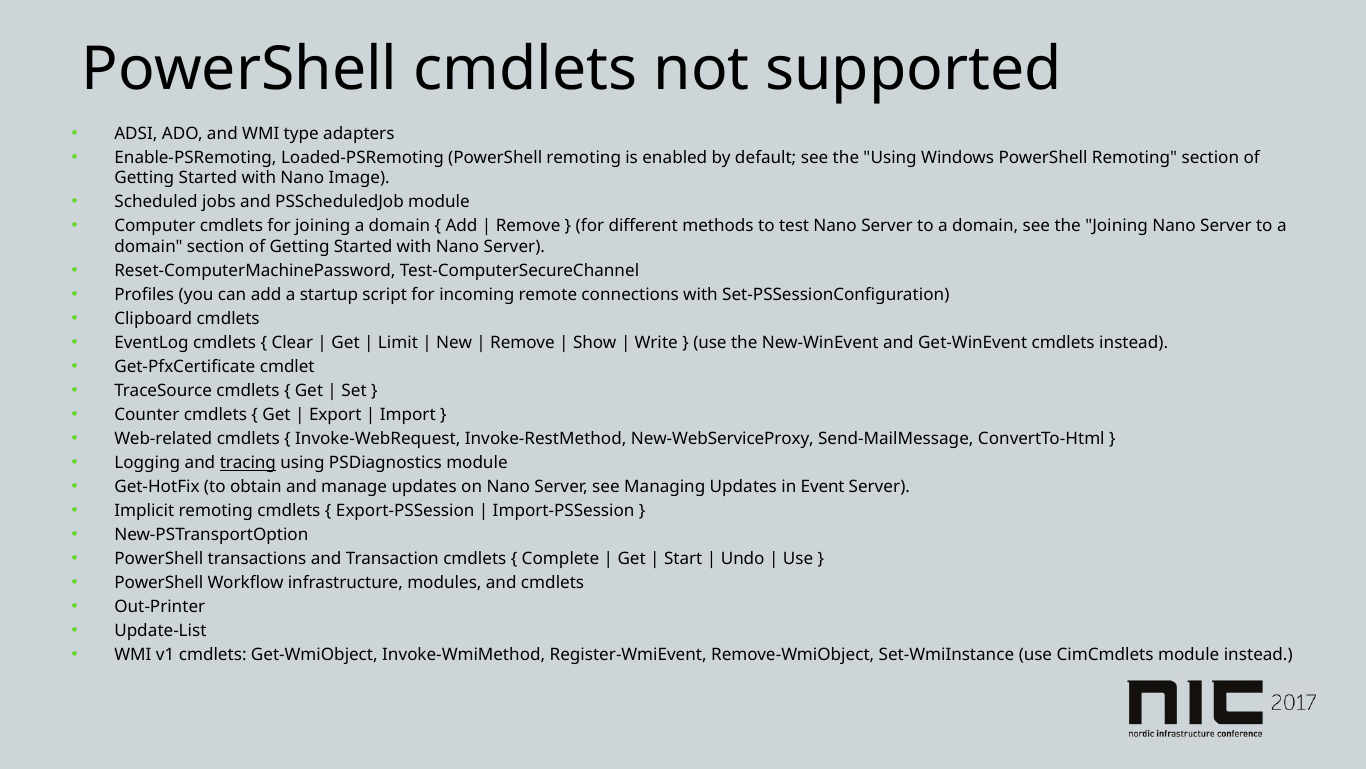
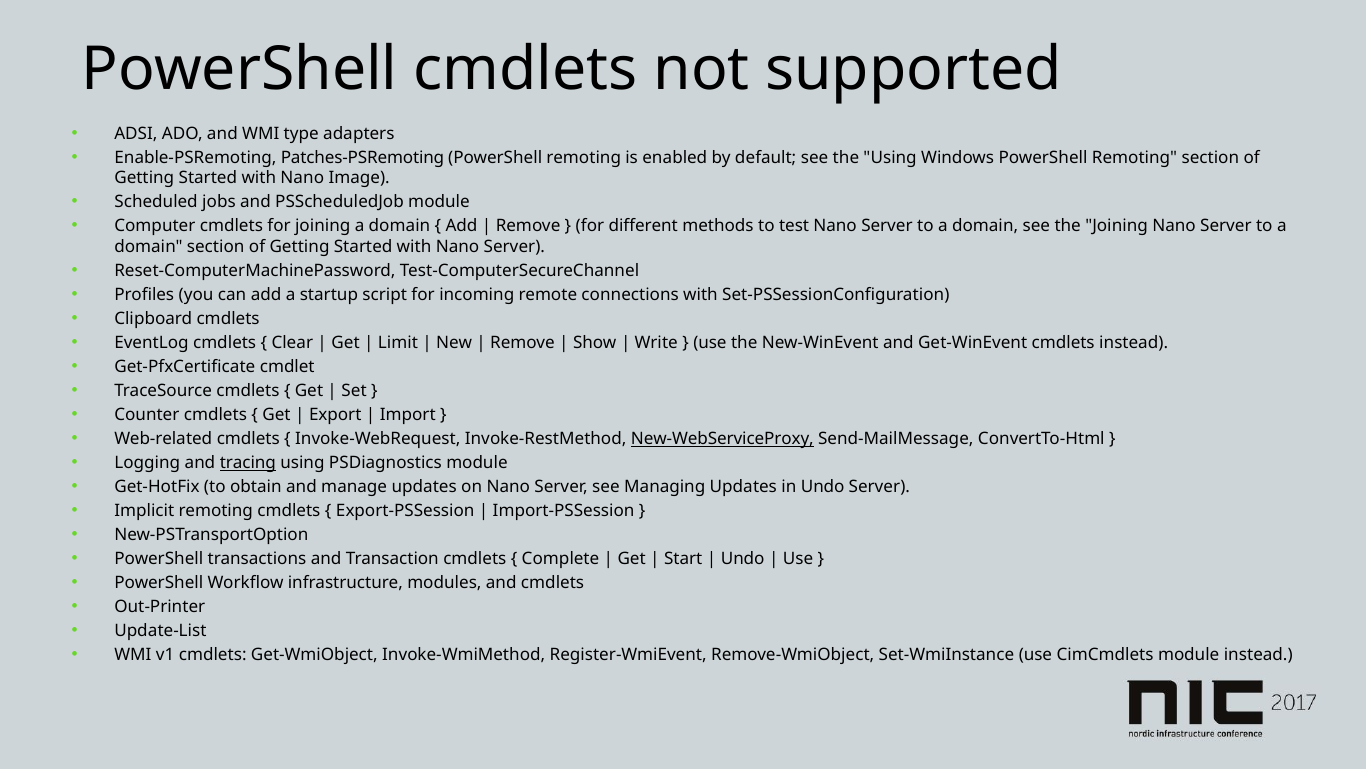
Loaded-PSRemoting: Loaded-PSRemoting -> Patches-PSRemoting (362, 158)
New-WebServiceProxy underline: none -> present (722, 438)
in Event: Event -> Undo (823, 486)
